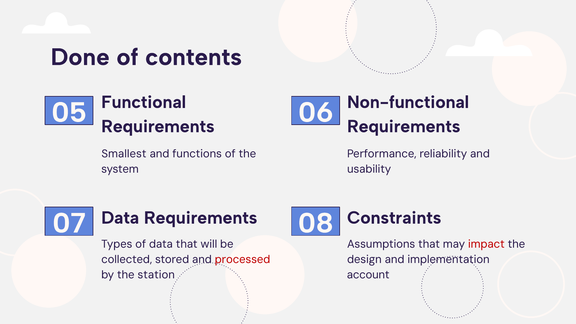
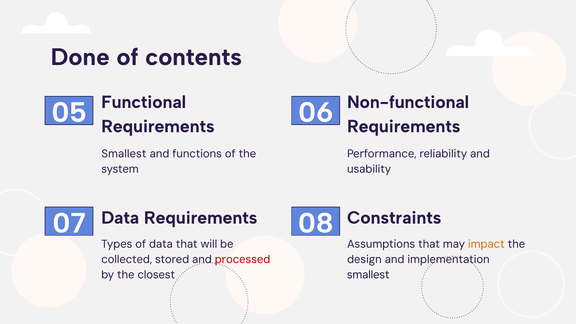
impact colour: red -> orange (486, 244)
station: station -> closest (156, 275)
account: account -> smallest (368, 275)
